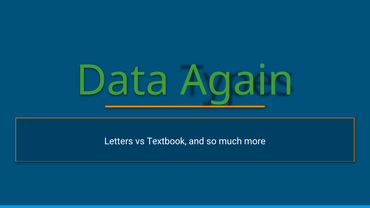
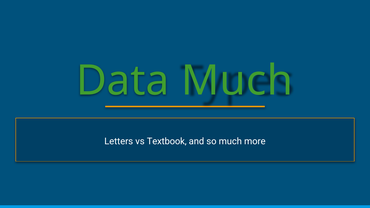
Data Again: Again -> Much (237, 81)
